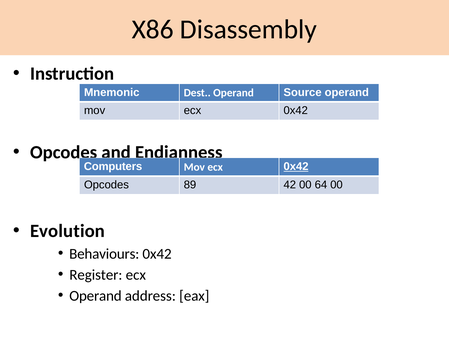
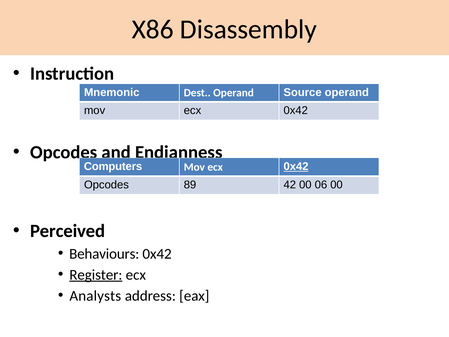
64: 64 -> 06 (321, 185)
Evolution: Evolution -> Perceived (68, 231)
Register underline: none -> present (96, 275)
Operand: Operand -> Analysts (95, 296)
